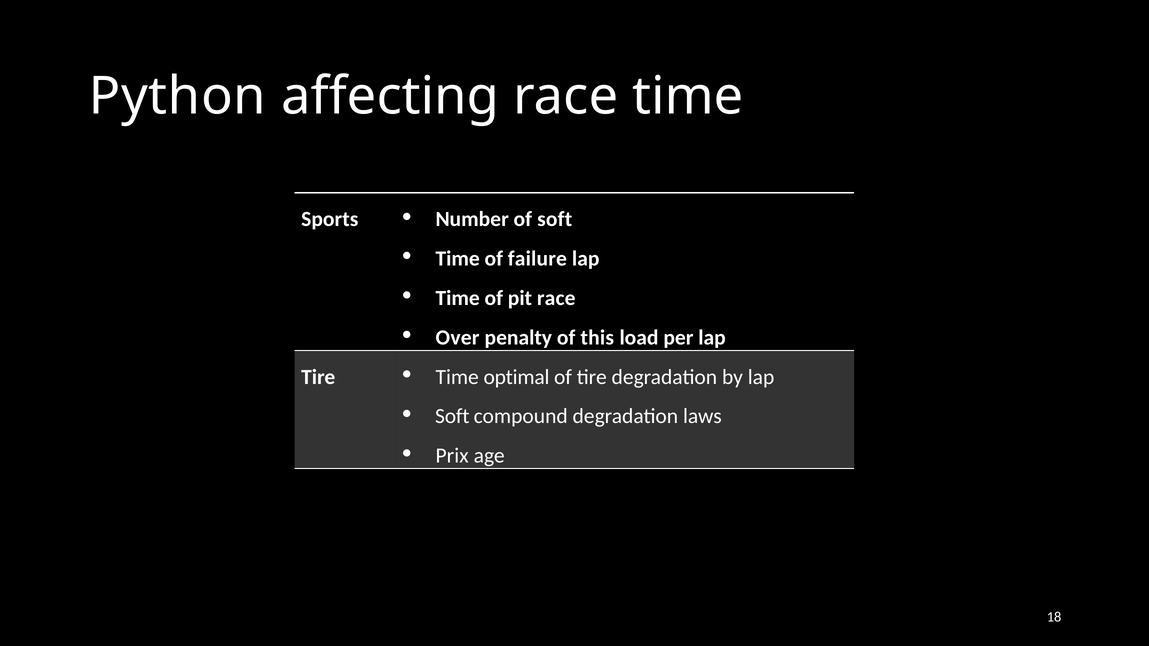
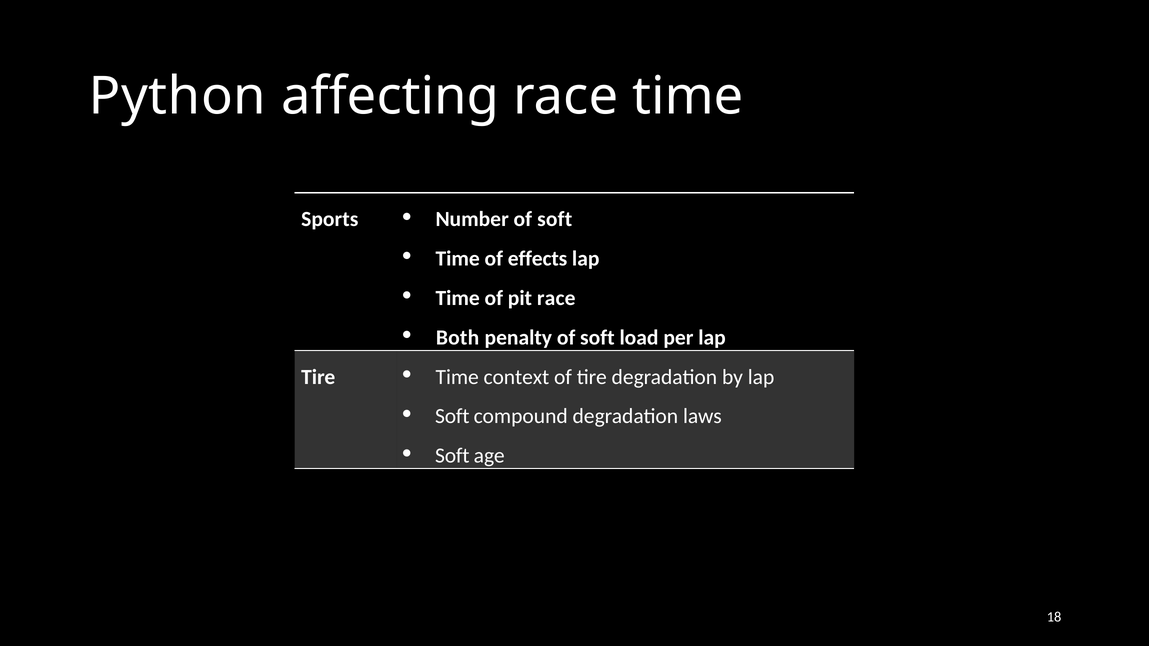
failure: failure -> effects (538, 259)
Over: Over -> Both (458, 338)
penalty of this: this -> soft (597, 338)
optimal: optimal -> context (516, 377)
Prix: Prix -> Soft (452, 456)
